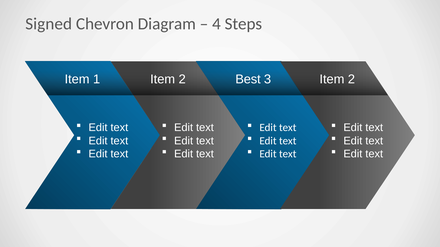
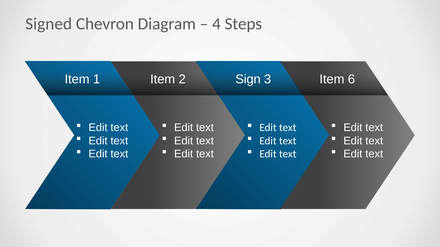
Best: Best -> Sign (248, 79)
2: 2 -> 6 (351, 79)
